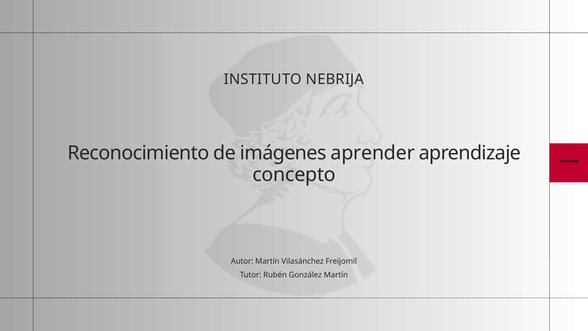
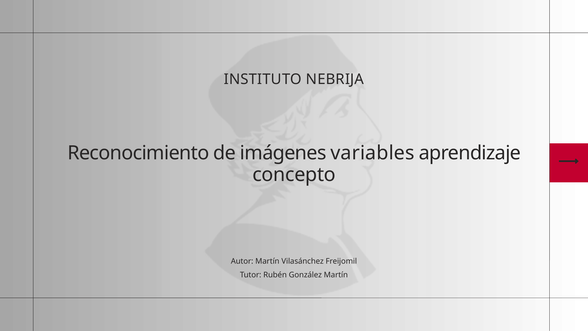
aprender: aprender -> variables (373, 153)
